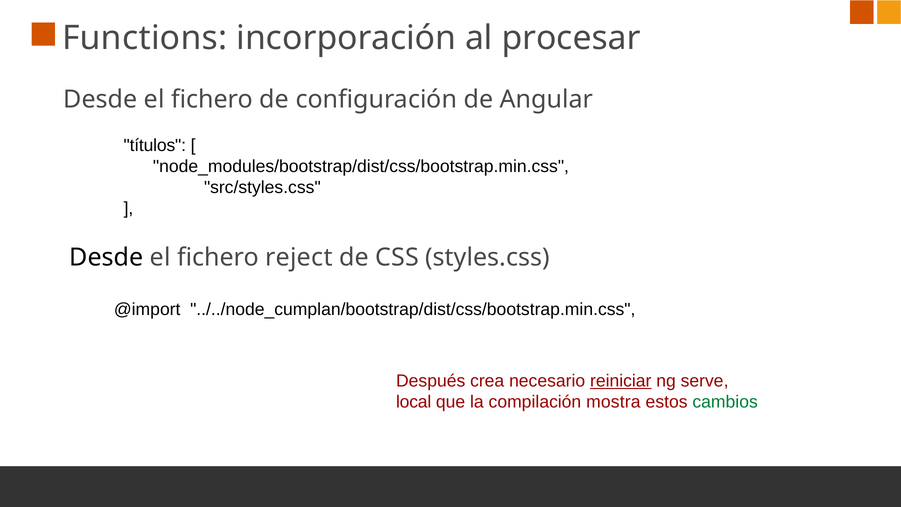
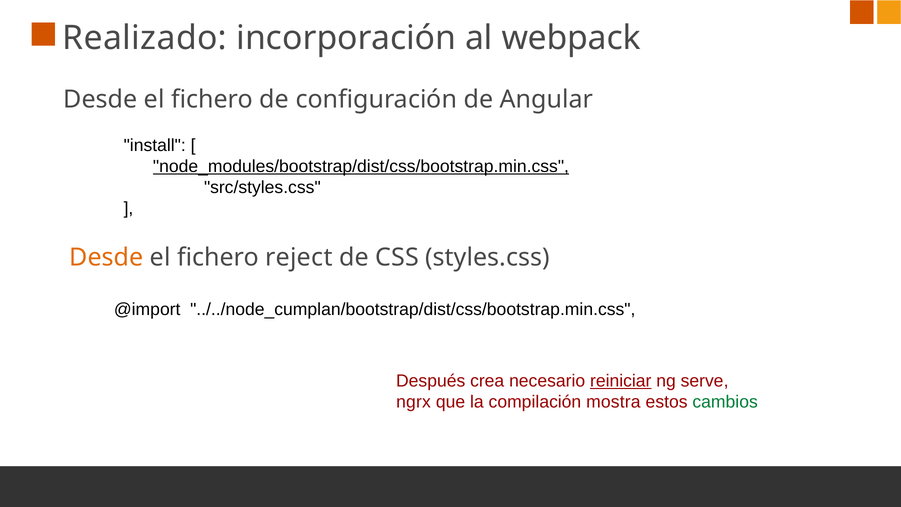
Functions: Functions -> Realizado (145, 38)
procesar: procesar -> webpack (571, 38)
títulos: títulos -> install (155, 145)
node_modules/bootstrap/dist/css/bootstrap.min.css underline: none -> present (361, 166)
Desde colour: black -> orange (106, 258)
local: local -> ngrx (413, 402)
